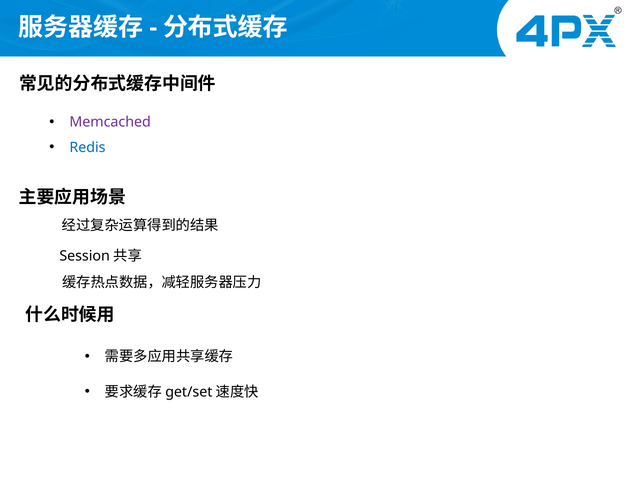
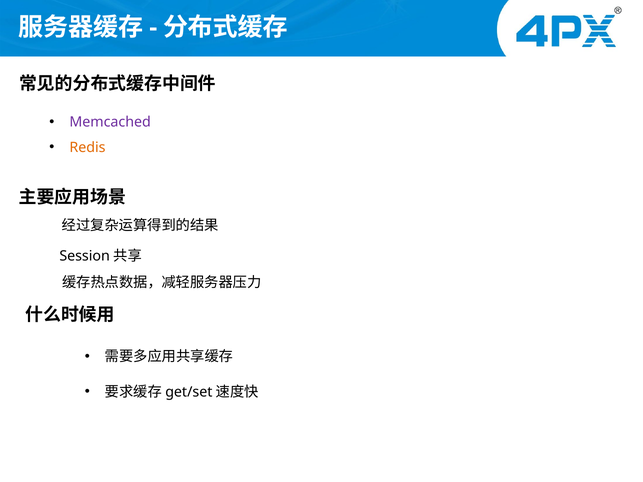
Redis colour: blue -> orange (87, 148)
